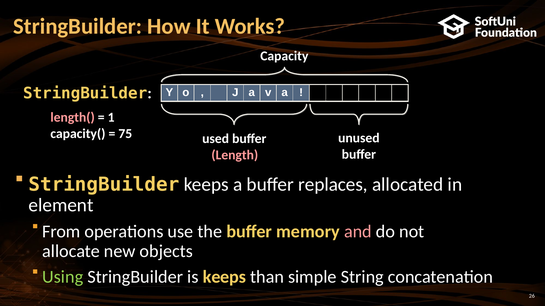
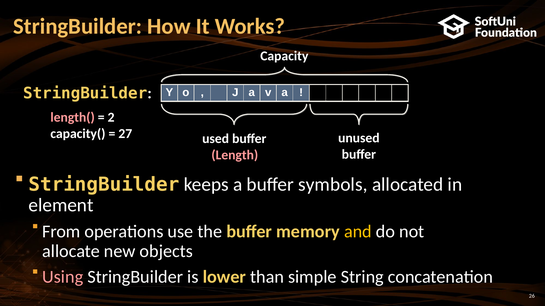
1: 1 -> 2 (111, 118)
75: 75 -> 27 (125, 134)
replaces: replaces -> symbols (333, 185)
and colour: pink -> yellow (358, 232)
Using colour: light green -> pink (63, 277)
is keeps: keeps -> lower (224, 277)
